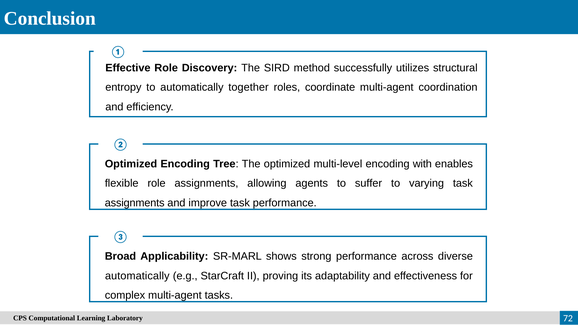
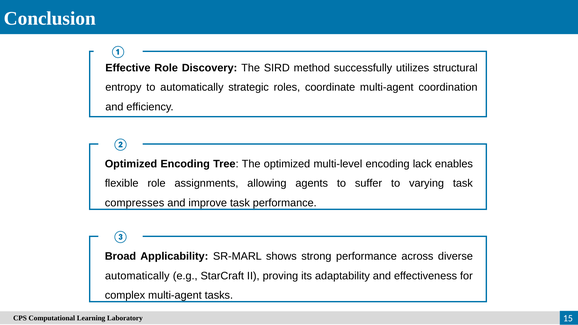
together: together -> strategic (249, 87)
with: with -> lack (422, 164)
assignments: assignments -> compresses (135, 203)
72: 72 -> 15 (568, 318)
